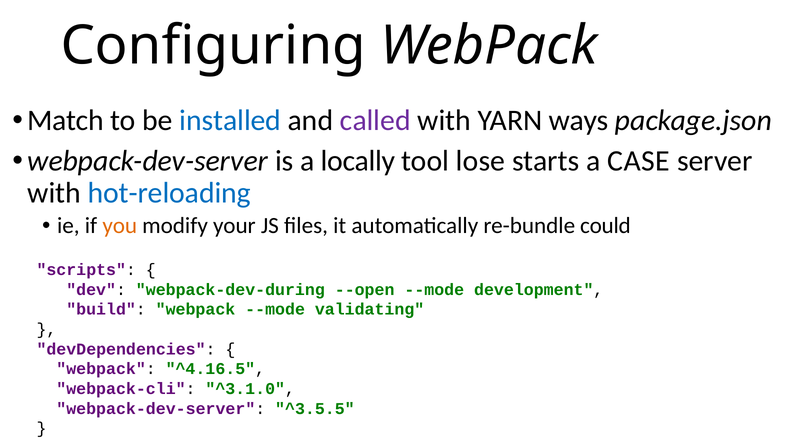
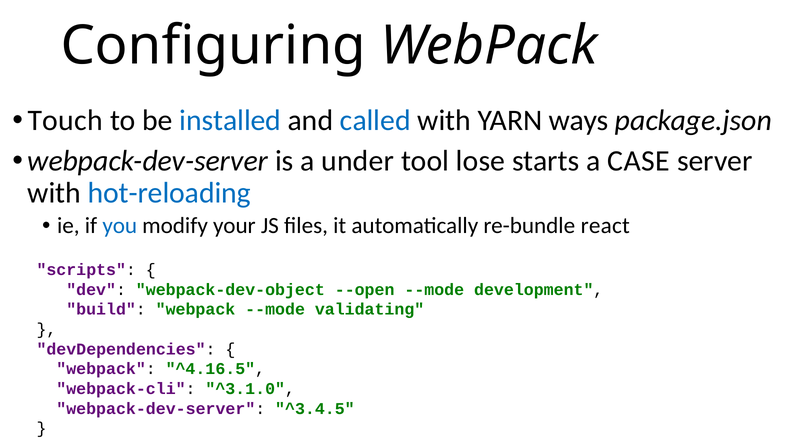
Match: Match -> Touch (65, 121)
called colour: purple -> blue (375, 121)
locally: locally -> under (358, 161)
you colour: orange -> blue (120, 226)
could: could -> react (605, 226)
webpack-dev-during: webpack-dev-during -> webpack-dev-object (230, 290)
^3.5.5: ^3.5.5 -> ^3.4.5 (315, 409)
